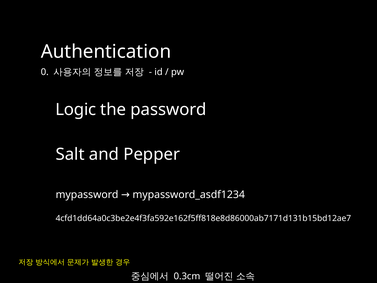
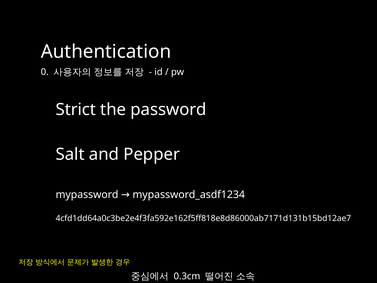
Logic: Logic -> Strict (76, 110)
